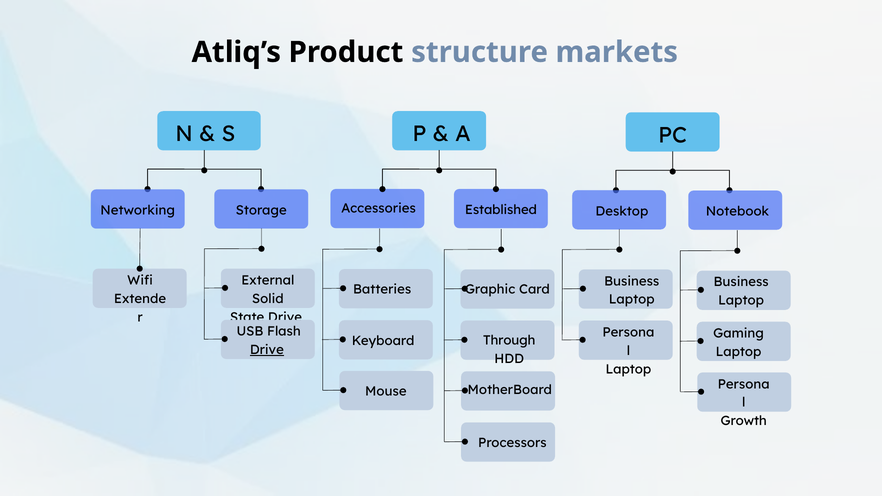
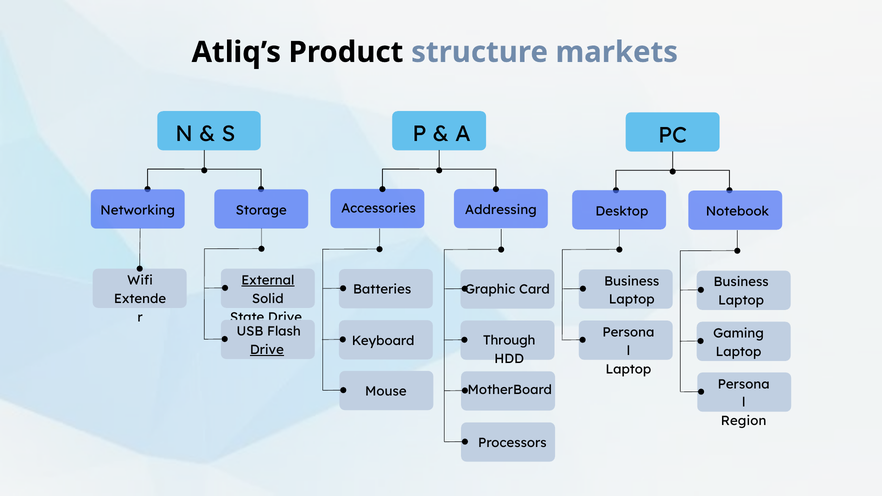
Established: Established -> Addressing (501, 210)
External underline: none -> present (268, 280)
Growth: Growth -> Region (744, 421)
